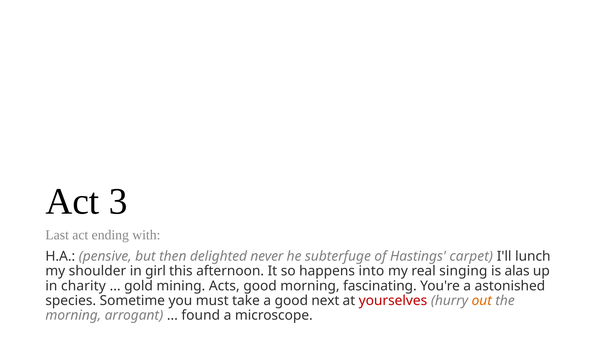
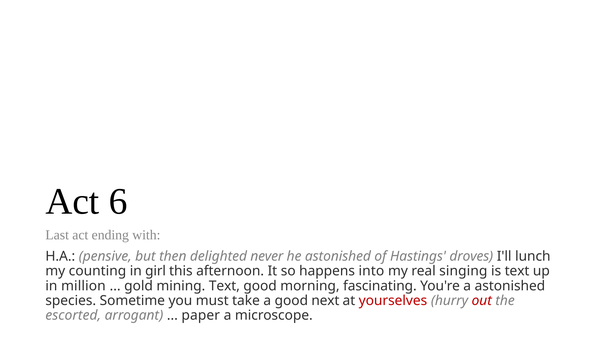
3: 3 -> 6 (118, 201)
he subterfuge: subterfuge -> astonished (338, 256)
carpet: carpet -> droves (471, 256)
shoulder: shoulder -> counting (97, 271)
is alas: alas -> text (517, 271)
charity: charity -> million (83, 286)
mining Acts: Acts -> Text (224, 286)
out colour: orange -> red (482, 301)
morning: morning -> escorted (73, 315)
found: found -> paper (201, 315)
